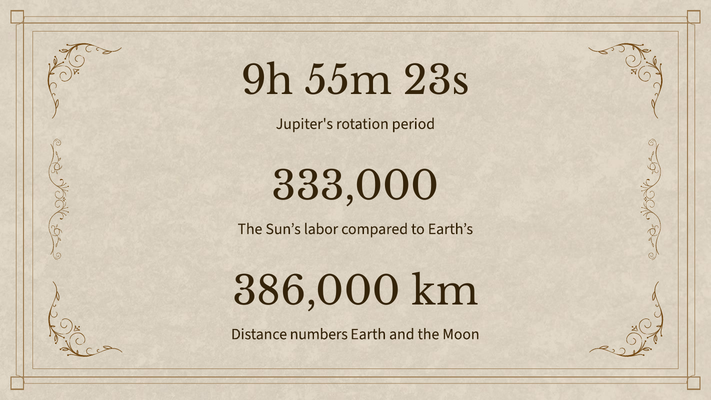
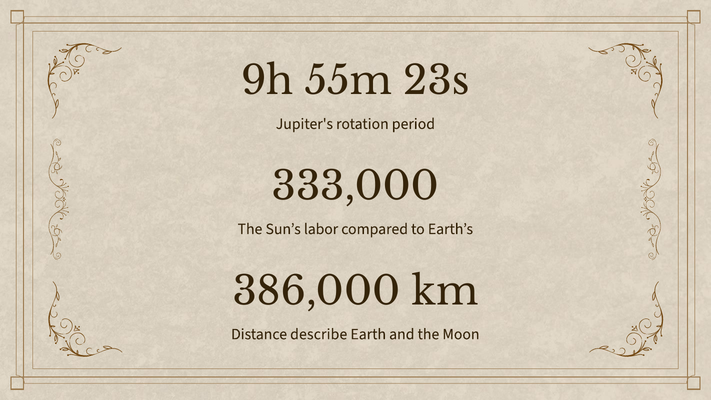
numbers: numbers -> describe (319, 334)
